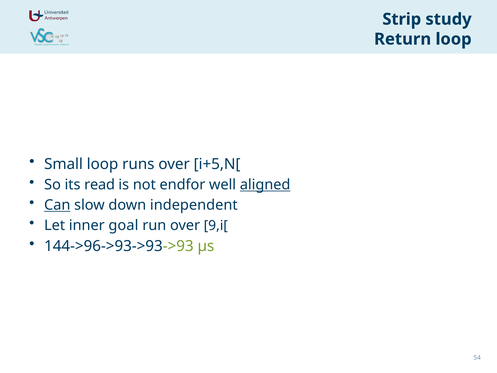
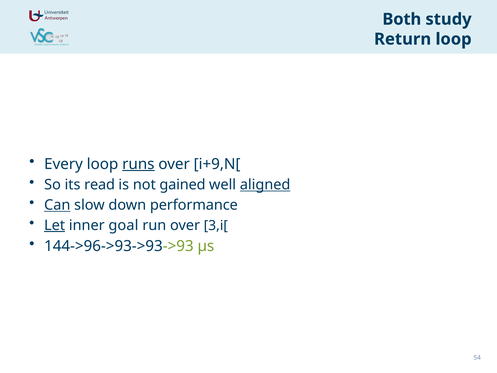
Strip: Strip -> Both (402, 19)
Small: Small -> Every (63, 164)
runs underline: none -> present (138, 164)
i+5,N[: i+5,N[ -> i+9,N[ (217, 164)
endfor: endfor -> gained (183, 185)
independent: independent -> performance (194, 205)
Let underline: none -> present (55, 225)
9,i[: 9,i[ -> 3,i[ (216, 225)
